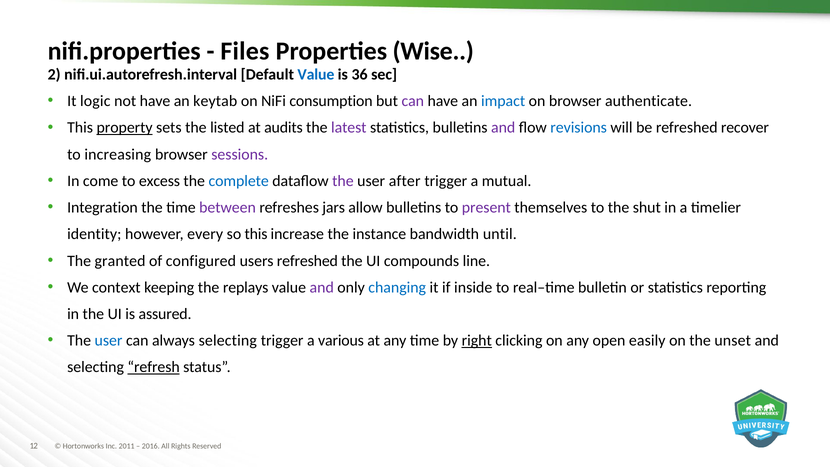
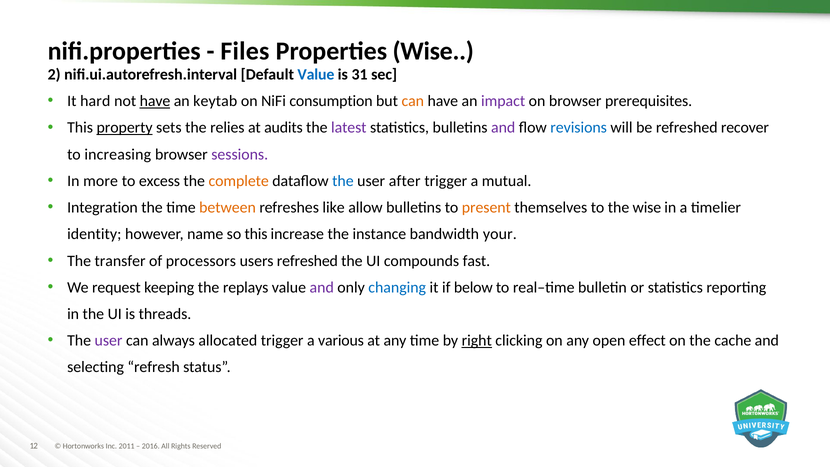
36: 36 -> 31 (360, 74)
logic: logic -> hard (95, 101)
have underline: none -> present (155, 101)
can colour: purple -> orange (413, 101)
impact colour: blue -> purple (503, 101)
authenticate: authenticate -> prerequisites (649, 101)
listed: listed -> relies (227, 128)
come: come -> more (101, 181)
complete colour: blue -> orange (239, 181)
the colour: purple -> blue (343, 181)
between colour: purple -> orange (228, 207)
jars: jars -> like (334, 207)
present colour: purple -> orange (486, 207)
the shut: shut -> wise (647, 207)
every: every -> name (205, 234)
until: until -> your (500, 234)
granted: granted -> transfer (120, 261)
configured: configured -> processors (201, 261)
line: line -> fast (476, 261)
context: context -> request (116, 287)
inside: inside -> below (473, 287)
assured: assured -> threads (165, 314)
user colour: blue -> purple (109, 341)
always selecting: selecting -> allocated (228, 341)
easily: easily -> effect (647, 341)
unset: unset -> cache (733, 341)
refresh underline: present -> none (154, 367)
